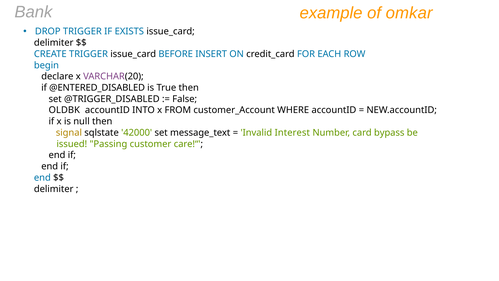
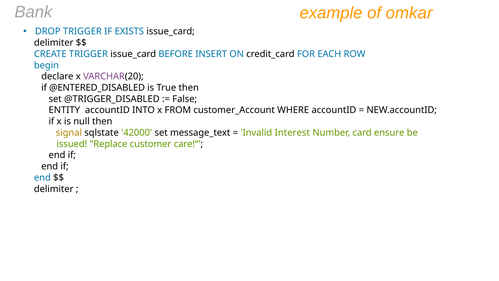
OLDBK: OLDBK -> ENTITY (64, 110)
bypass: bypass -> ensure (389, 133)
Passing: Passing -> Replace (108, 144)
